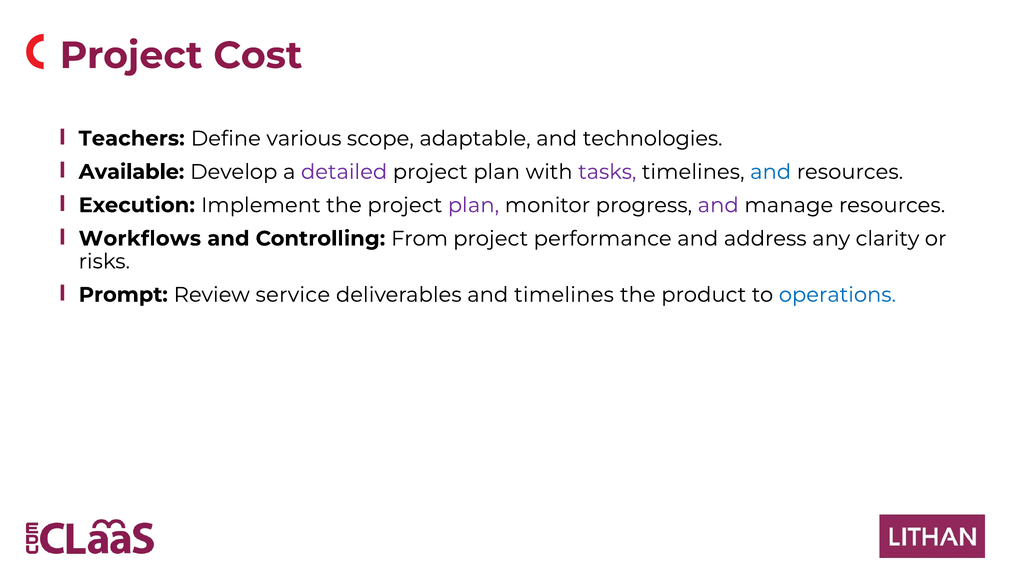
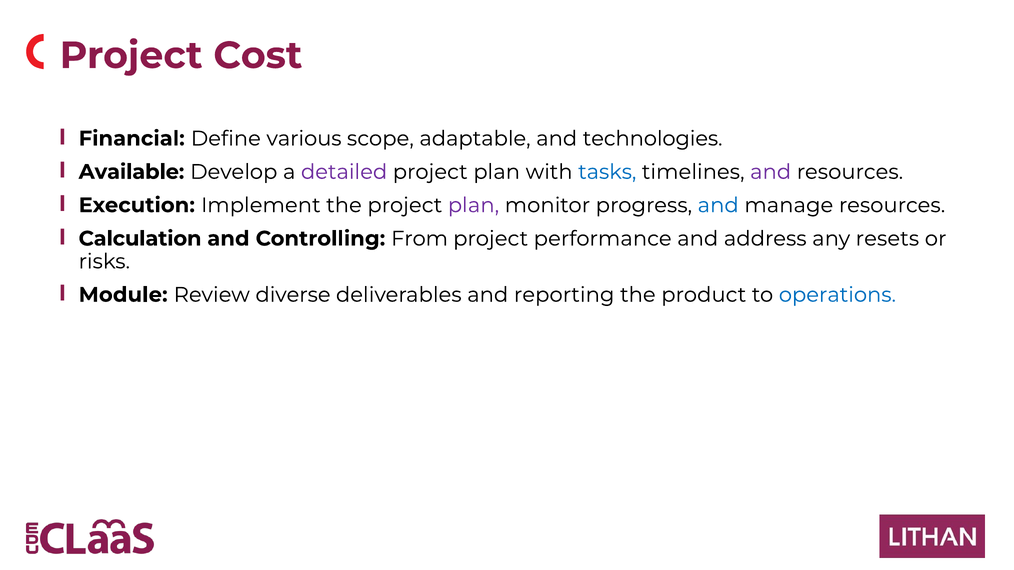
Teachers: Teachers -> Financial (132, 139)
tasks colour: purple -> blue (607, 172)
and colour: blue -> purple (771, 172)
and colour: purple -> blue (718, 205)
Workflows: Workflows -> Calculation (140, 239)
clarity: clarity -> resets (887, 239)
Prompt: Prompt -> Module (123, 295)
service: service -> diverse (293, 295)
and timelines: timelines -> reporting (564, 295)
